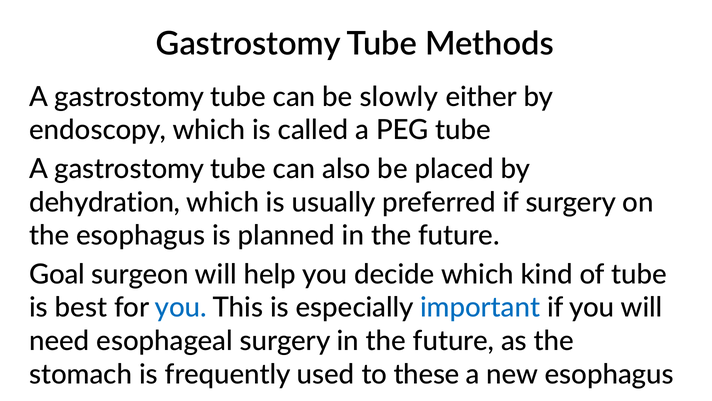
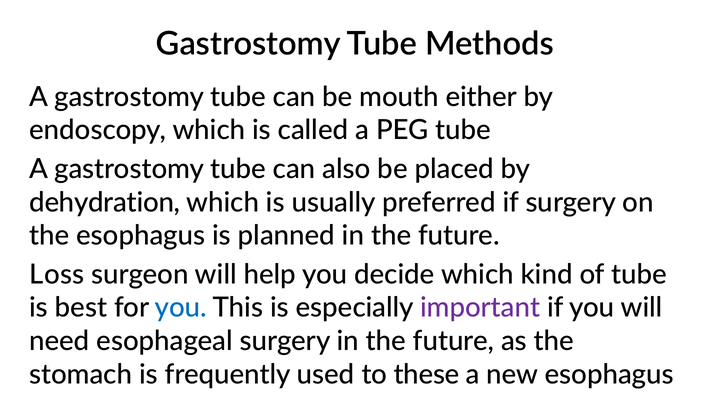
slowly: slowly -> mouth (399, 97)
Goal: Goal -> Loss (57, 274)
important colour: blue -> purple (480, 307)
